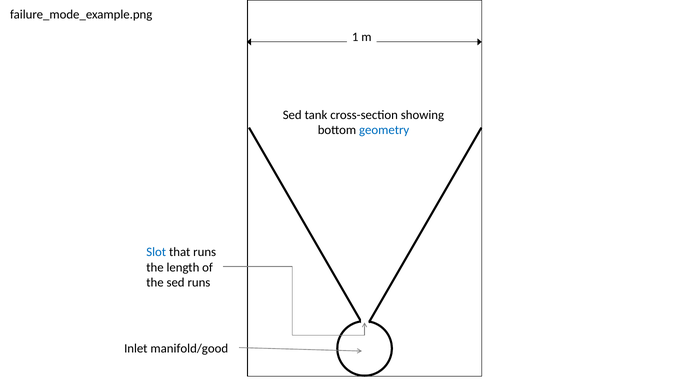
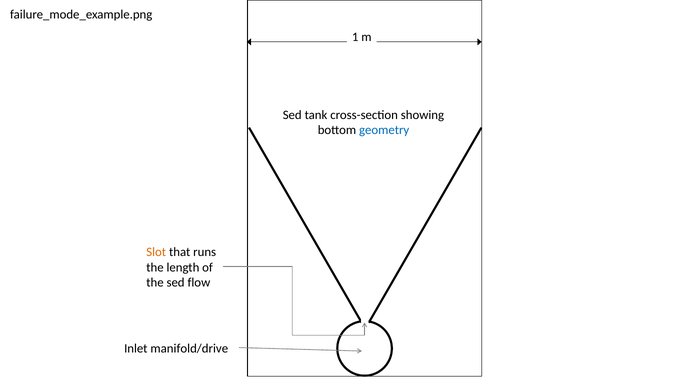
Slot colour: blue -> orange (156, 252)
sed runs: runs -> flow (199, 283)
manifold/good: manifold/good -> manifold/drive (189, 349)
